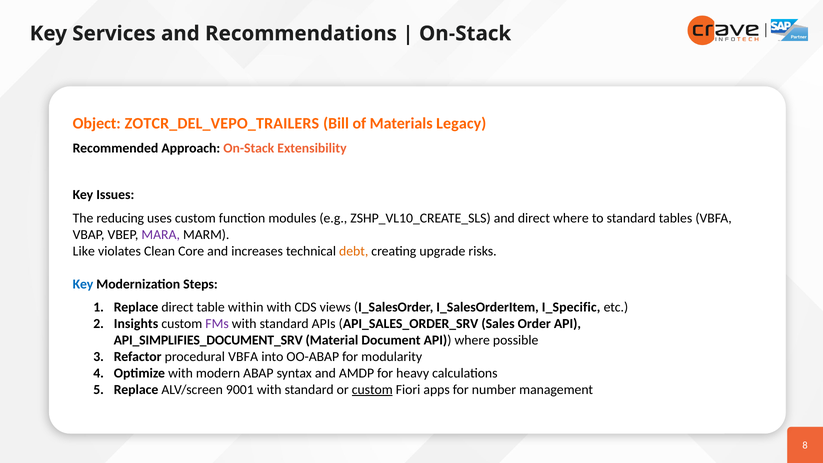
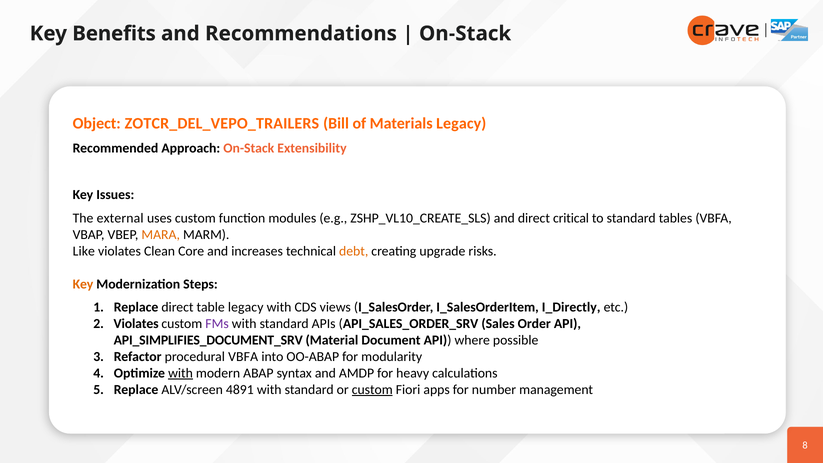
Services: Services -> Benefits (114, 34)
reducing: reducing -> external (120, 218)
direct where: where -> critical (571, 218)
MARA colour: purple -> orange (161, 235)
Key colour: blue -> orange (83, 284)
table within: within -> legacy (246, 307)
I_Specific: I_Specific -> I_Directly (571, 307)
Insights: Insights -> Violates (136, 324)
with underline: none -> present (181, 373)
9001: 9001 -> 4891 (240, 390)
